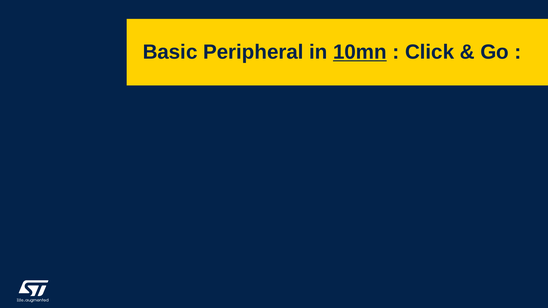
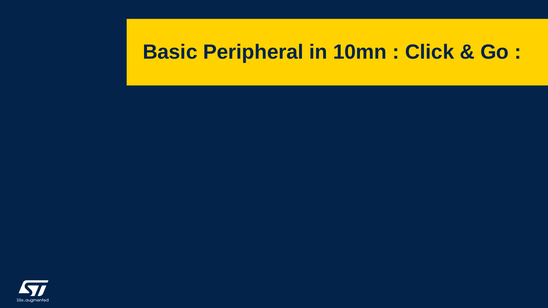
10mn underline: present -> none (360, 52)
